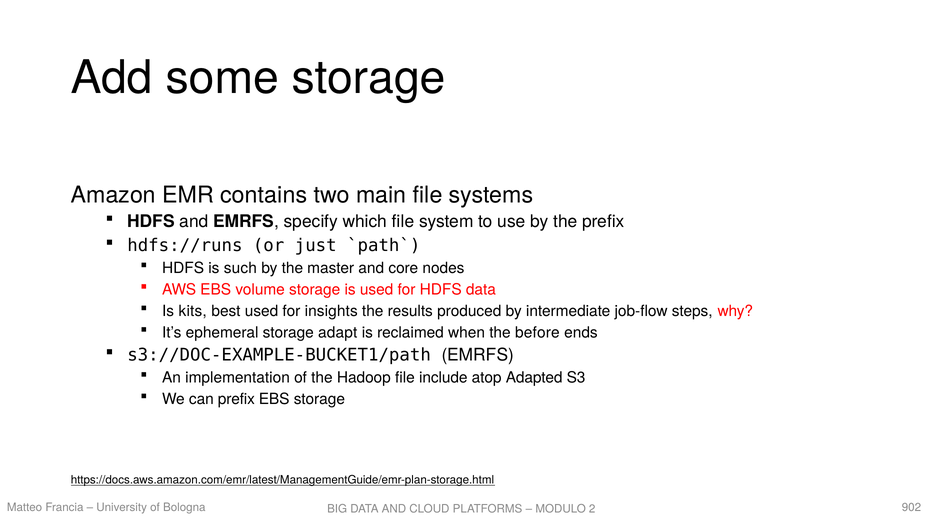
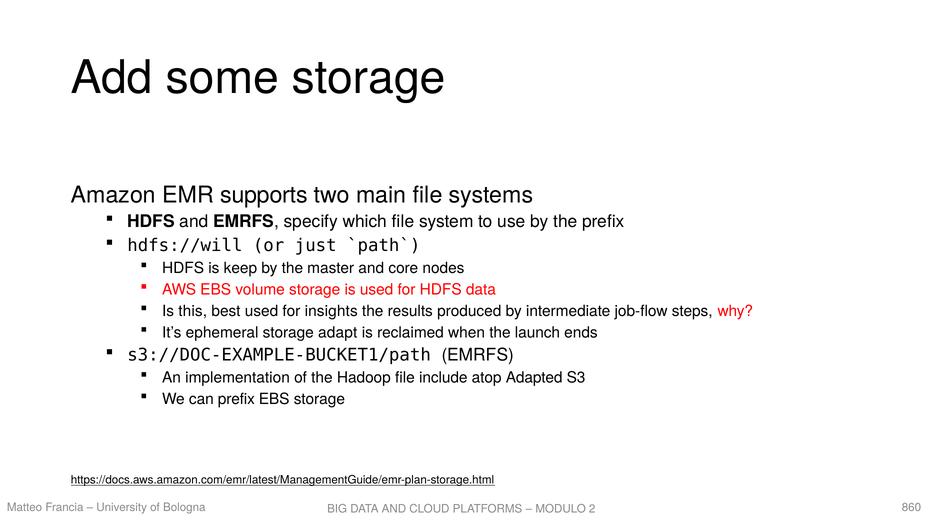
contains: contains -> supports (264, 195)
hdfs://runs: hdfs://runs -> hdfs://will (185, 245)
such: such -> keep (240, 268)
kits: kits -> this (193, 311)
before: before -> launch (537, 332)
902: 902 -> 860 (911, 508)
